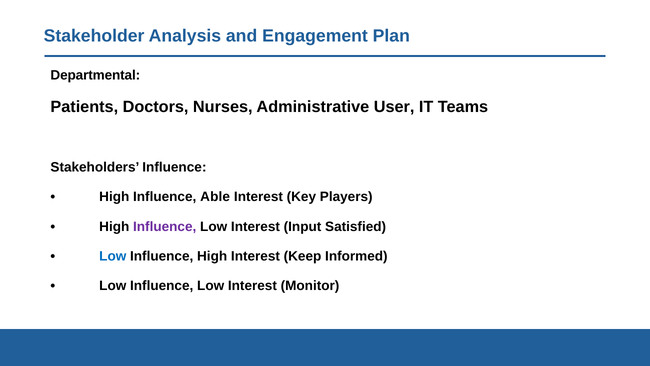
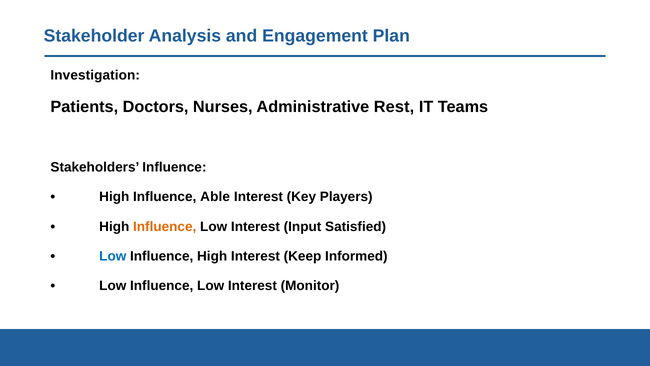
Departmental: Departmental -> Investigation (95, 75)
User: User -> Rest (394, 107)
Influence colour: purple -> orange (165, 226)
